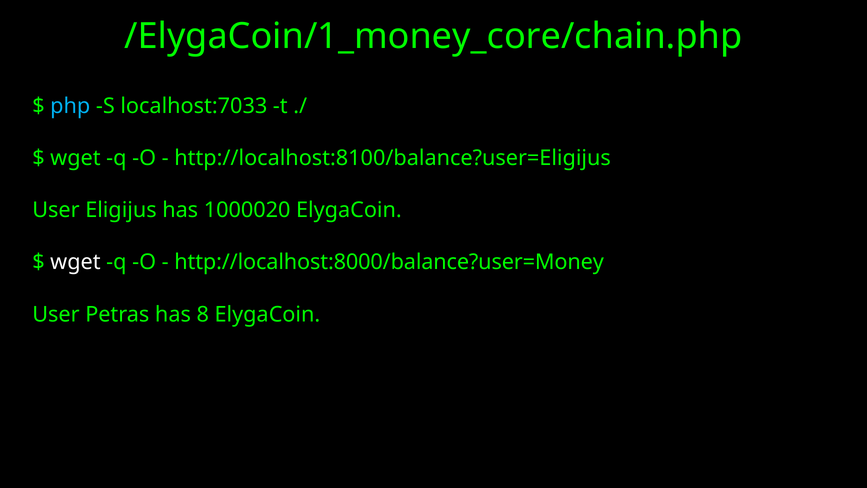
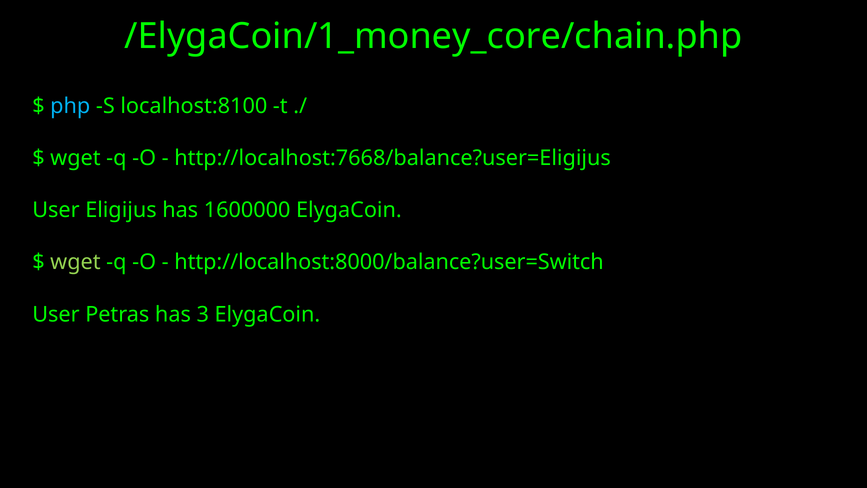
localhost:7033: localhost:7033 -> localhost:8100 (194, 106)
http://localhost:8100/balance?user=Eligijus: http://localhost:8100/balance?user=Eligijus -> http://localhost:7668/balance?user=Eligijus (393, 158)
1000020: 1000020 -> 1600000 (247, 210)
wget colour: white -> light green (75, 262)
http://localhost:8000/balance?user=Money: http://localhost:8000/balance?user=Money -> http://localhost:8000/balance?user=Switch (389, 262)
8: 8 -> 3 (203, 314)
